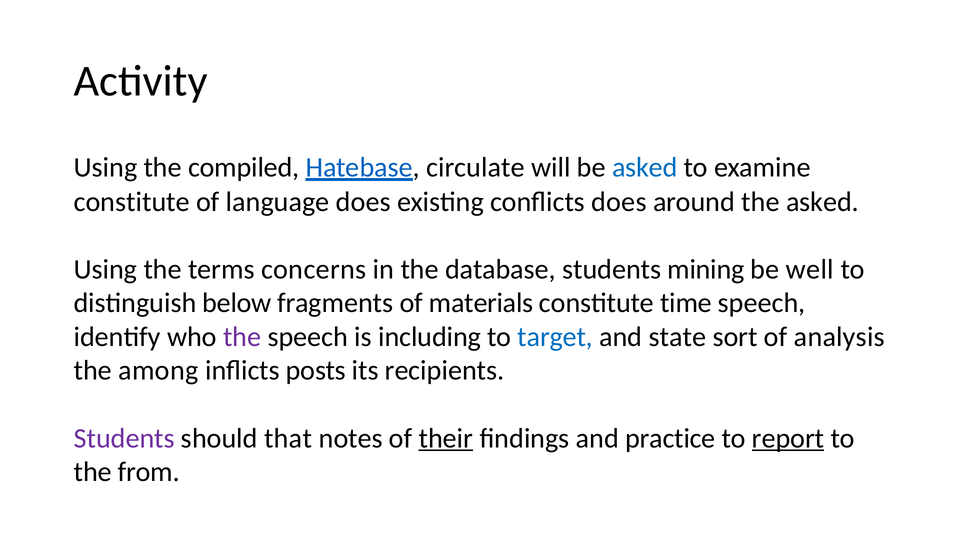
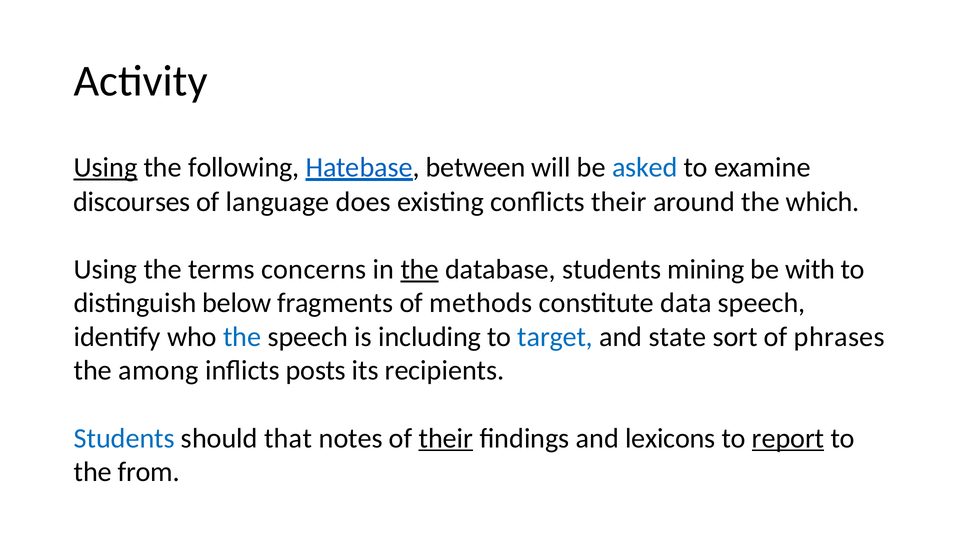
Using underline: none -> present (105, 167)
compiled: compiled -> following (244, 167)
circulate: circulate -> between (476, 167)
constitute: constitute -> discourses (132, 202)
conflicts does: does -> their (619, 202)
the asked: asked -> which (823, 202)
the underline: none -> present (420, 269)
well: well -> with (810, 269)
materials: materials -> methods (481, 303)
time: time -> data (686, 303)
the colour: purple -> blue (242, 337)
analysis: analysis -> phrases (839, 337)
Students colour: purple -> blue (124, 438)
practice: practice -> lexicons (670, 438)
